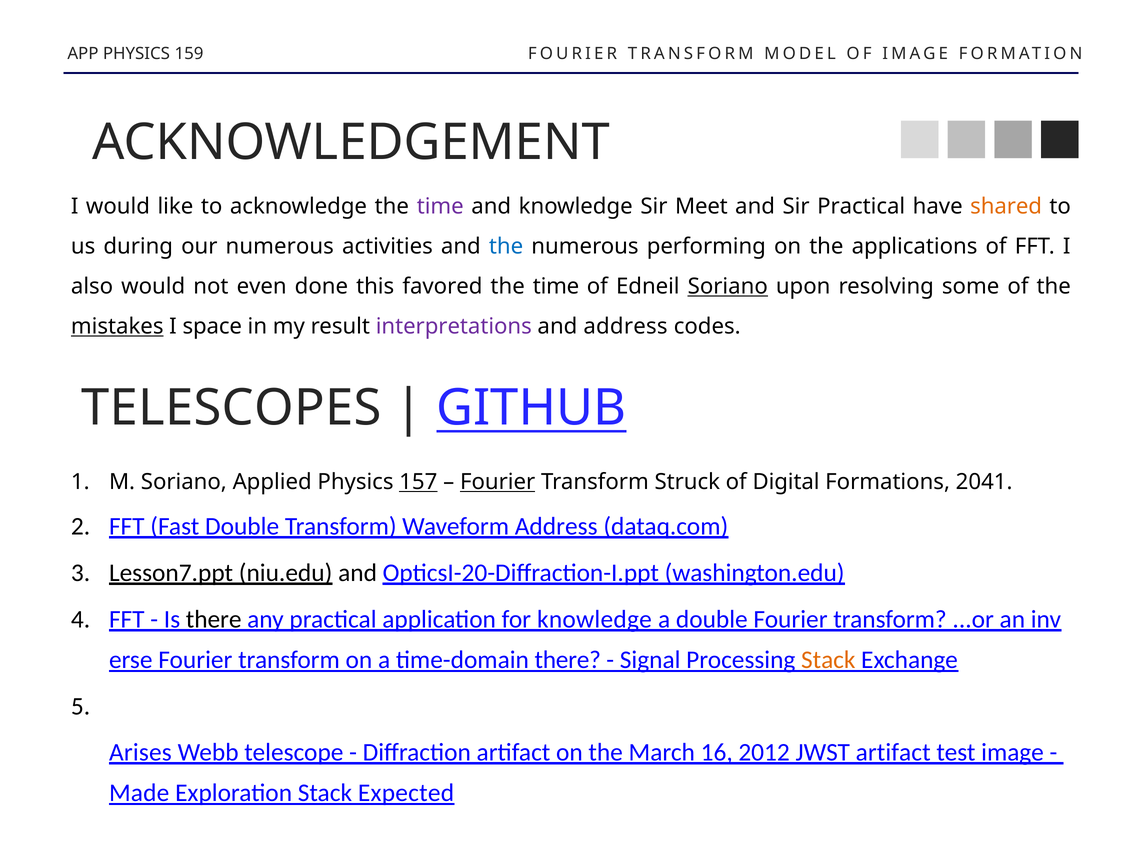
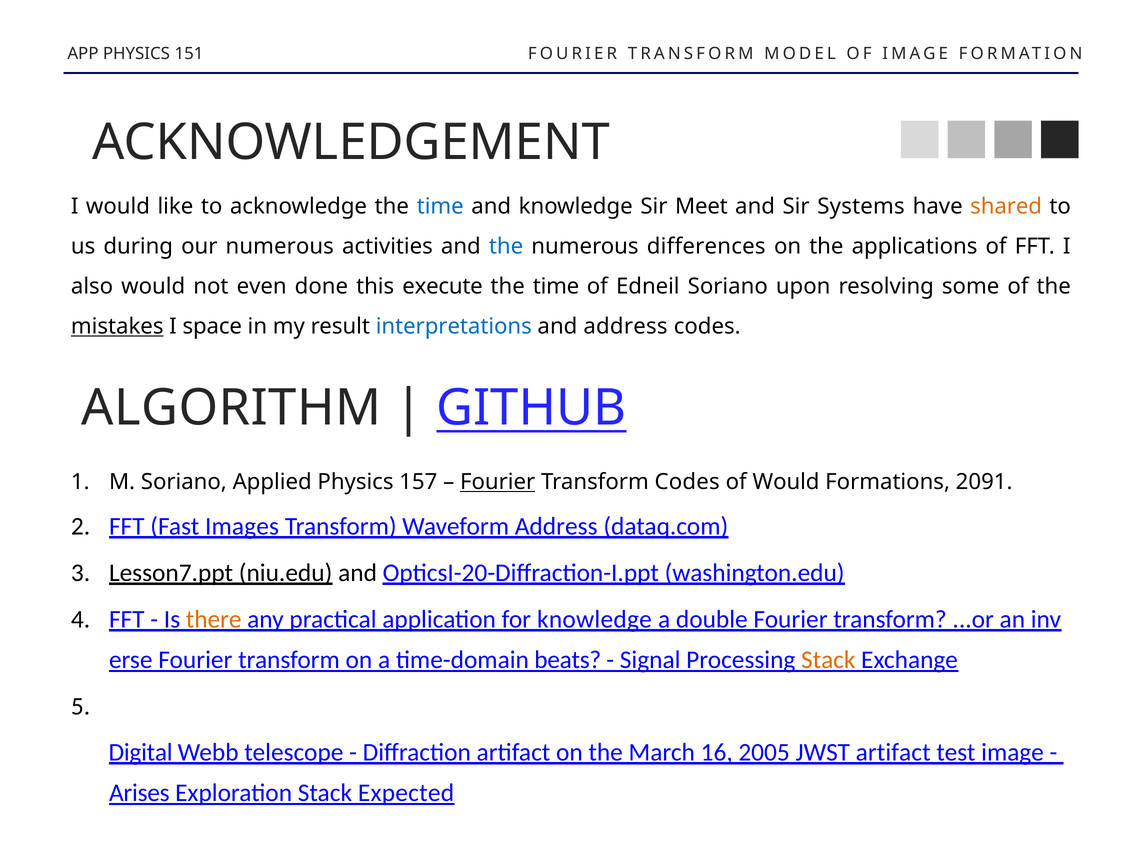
159: 159 -> 151 (189, 54)
time colour: purple -> blue (440, 206)
Sir Practical: Practical -> Systems (861, 206)
performing: performing -> differences (706, 246)
favored: favored -> execute (443, 286)
Soriano underline: present -> none (728, 286)
interpretations colour: purple -> blue (454, 326)
TELESCOPES: TELESCOPES -> ALGORITHM (231, 408)
157 underline: present -> none (418, 482)
Transform Struck: Struck -> Codes (687, 482)
of Digital: Digital -> Would (786, 482)
2041: 2041 -> 2091 (984, 482)
Fast Double: Double -> Images (242, 526)
there colour: black -> orange (214, 619)
time-domain there: there -> beats (568, 660)
Arises: Arises -> Digital (141, 752)
2012: 2012 -> 2005 (764, 752)
Made: Made -> Arises (139, 793)
